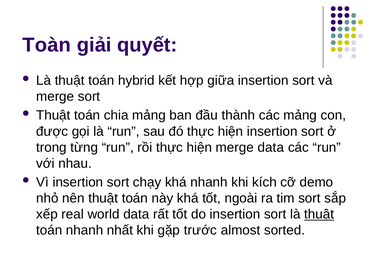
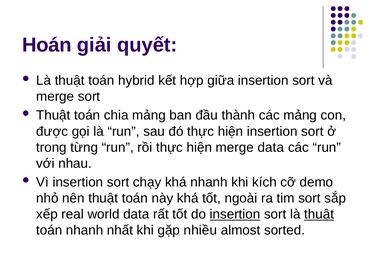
Toàn: Toàn -> Hoán (47, 45)
insertion underline: none -> present (235, 214)
trước: trước -> nhiều (200, 231)
